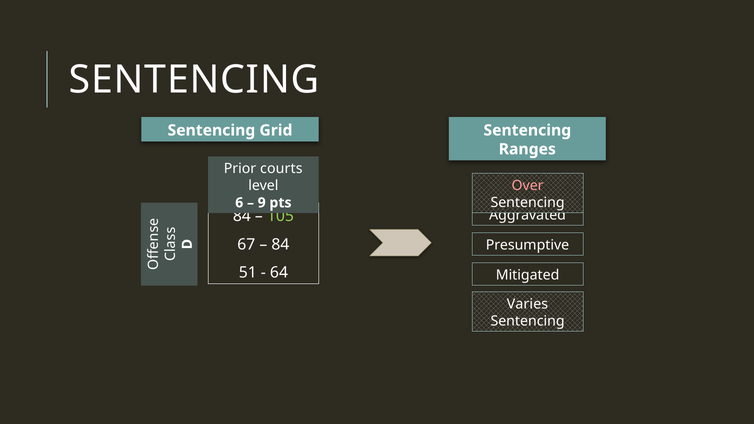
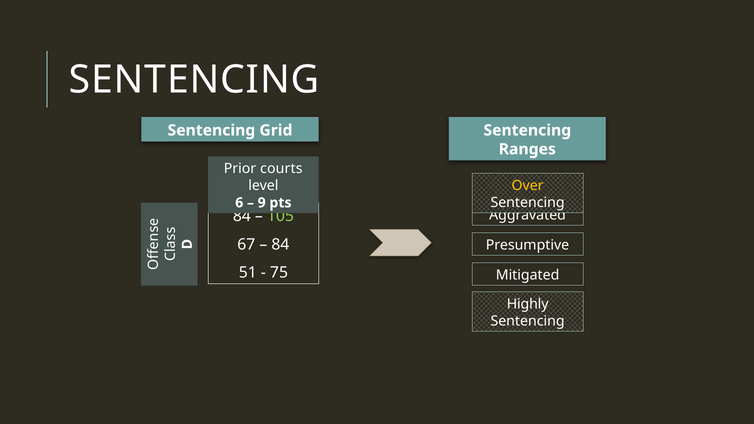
Over colour: pink -> yellow (528, 186)
64: 64 -> 75 (279, 273)
Varies: Varies -> Highly (528, 304)
